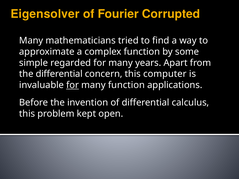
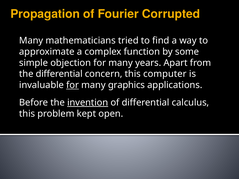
Eigensolver: Eigensolver -> Propagation (45, 14)
regarded: regarded -> objection (71, 63)
many function: function -> graphics (126, 85)
invention underline: none -> present (88, 103)
